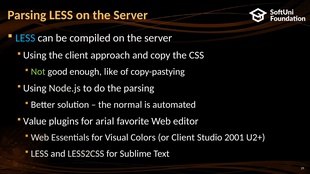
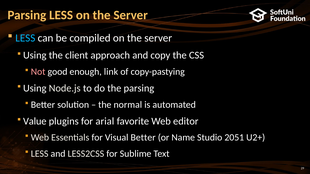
Not colour: light green -> pink (38, 72)
like: like -> link (111, 72)
Visual Colors: Colors -> Better (143, 138)
or Client: Client -> Name (183, 138)
2001: 2001 -> 2051 (234, 138)
